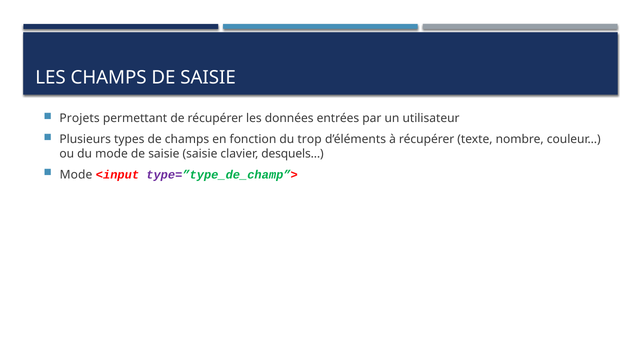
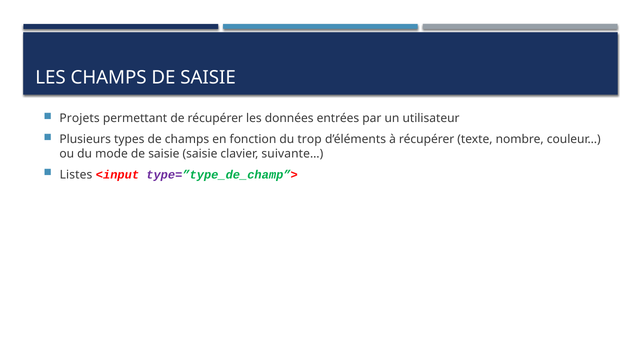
desquels…: desquels… -> suivante… (292, 154)
Mode: Mode -> Listes (76, 175)
